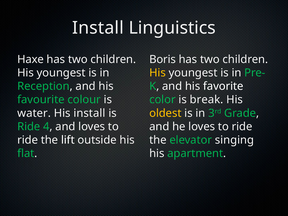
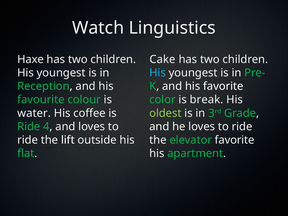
Install: Install -> Watch (98, 28)
Boris: Boris -> Cake (162, 59)
His colour: yellow -> light blue (158, 73)
His install: install -> coffee (90, 113)
oldest colour: yellow -> light green (165, 113)
elevator singing: singing -> favorite (235, 140)
